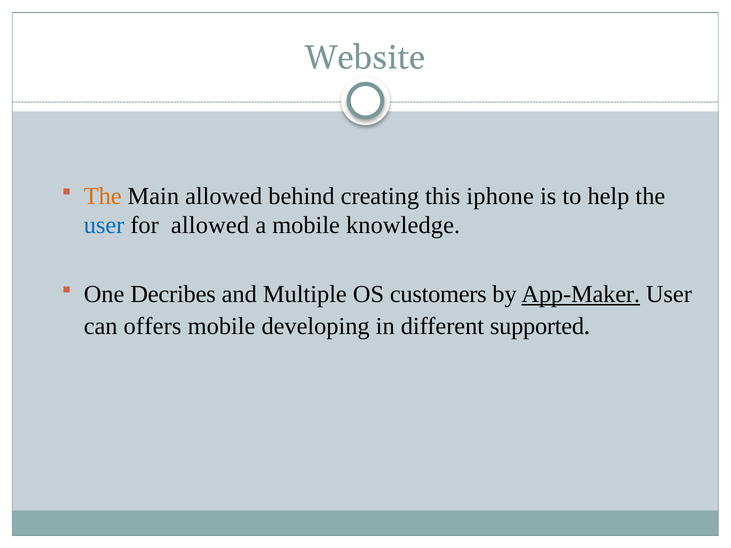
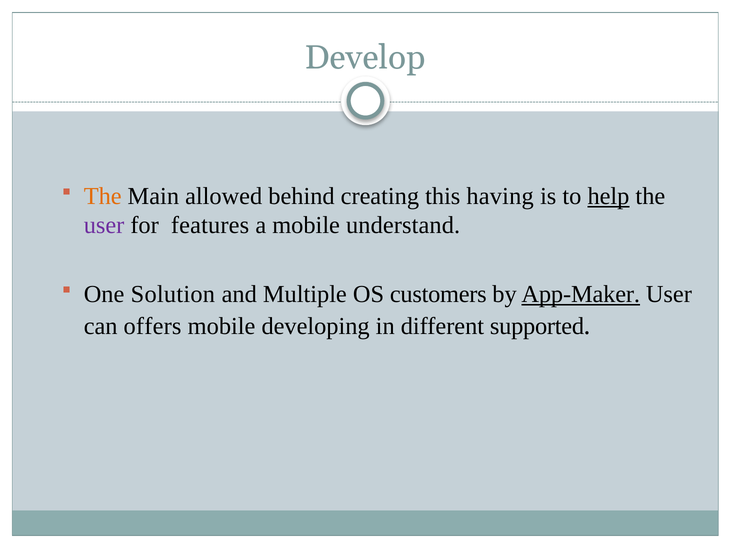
Website: Website -> Develop (365, 58)
iphone: iphone -> having (500, 196)
help underline: none -> present (608, 196)
user colour: blue -> purple (104, 225)
for allowed: allowed -> features (210, 225)
knowledge: knowledge -> understand (403, 225)
Decribes: Decribes -> Solution (173, 294)
